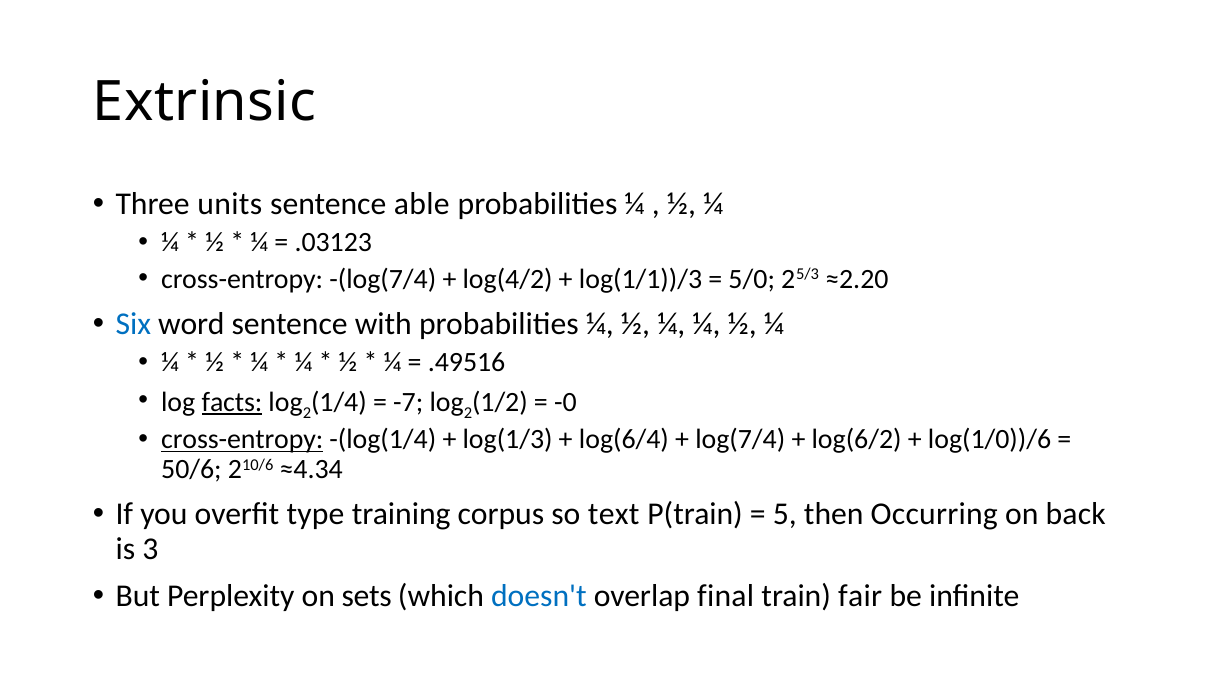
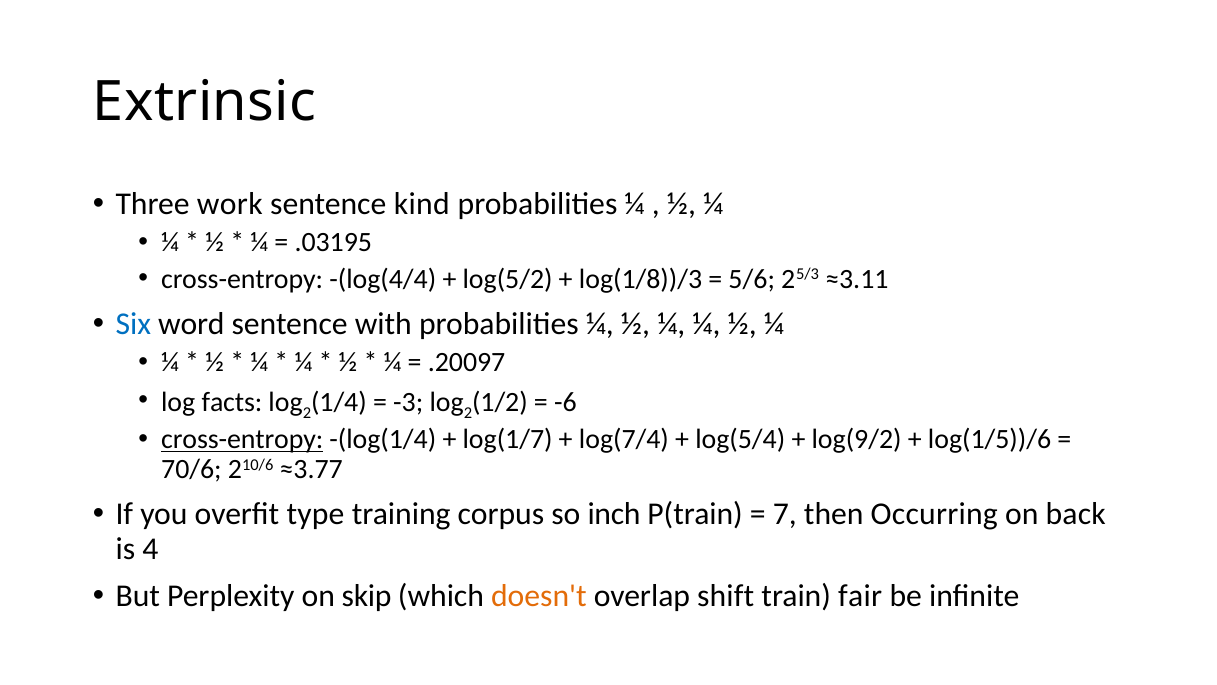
units: units -> work (230, 204)
able: able -> kind (422, 204)
.03123: .03123 -> .03195 (333, 242)
-(log(7/4: -(log(7/4 -> -(log(4/4 (383, 279)
log(4/2: log(4/2 -> log(5/2 (508, 279)
log(1/1))/3: log(1/1))/3 -> log(1/8))/3 (641, 279)
5/0: 5/0 -> 5/6 (752, 279)
≈2.20: ≈2.20 -> ≈3.11 (857, 279)
.49516: .49516 -> .20097 (467, 362)
facts underline: present -> none (232, 402)
-7: -7 -> -3 (408, 402)
-0: -0 -> -6 (566, 402)
log(1/3: log(1/3 -> log(1/7 (508, 439)
log(6/4: log(6/4 -> log(7/4 (624, 439)
log(7/4: log(7/4 -> log(5/4 (740, 439)
log(6/2: log(6/2 -> log(9/2 (857, 439)
log(1/0))/6: log(1/0))/6 -> log(1/5))/6 (990, 439)
50/6: 50/6 -> 70/6 (191, 469)
≈4.34: ≈4.34 -> ≈3.77 (311, 469)
text: text -> inch (614, 514)
5: 5 -> 7 (785, 514)
3: 3 -> 4 (150, 548)
sets: sets -> skip (367, 595)
doesn't colour: blue -> orange (539, 595)
final: final -> shift (726, 595)
